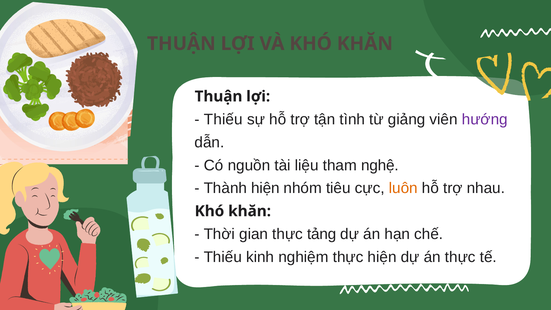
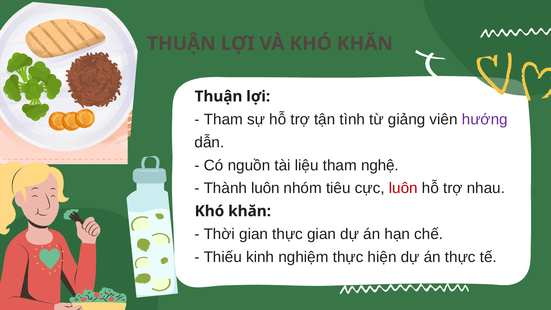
Thiếu: Thiếu -> Tham (223, 119)
Thành hiện: hiện -> luôn (265, 188)
luôn colour: orange -> red (403, 188)
thực tảng: tảng -> gian (322, 234)
